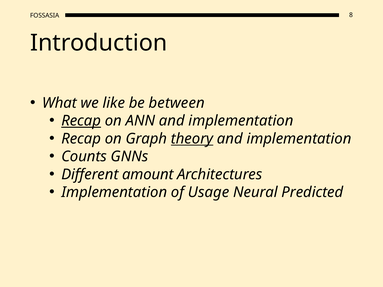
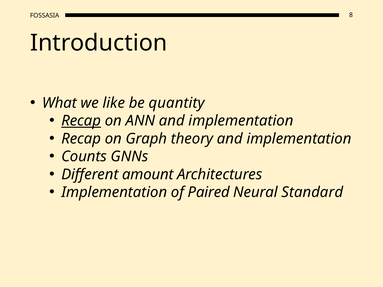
between: between -> quantity (177, 103)
theory underline: present -> none (192, 139)
Usage: Usage -> Paired (209, 192)
Predicted: Predicted -> Standard (312, 192)
